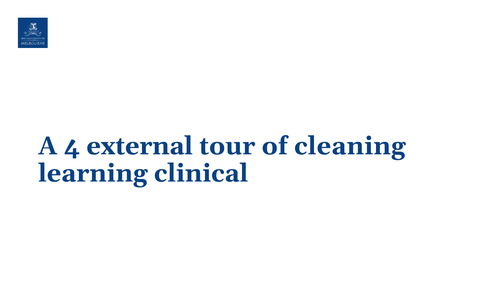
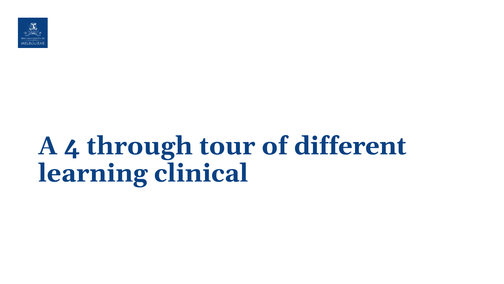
external: external -> through (139, 146)
cleaning: cleaning -> different (350, 146)
